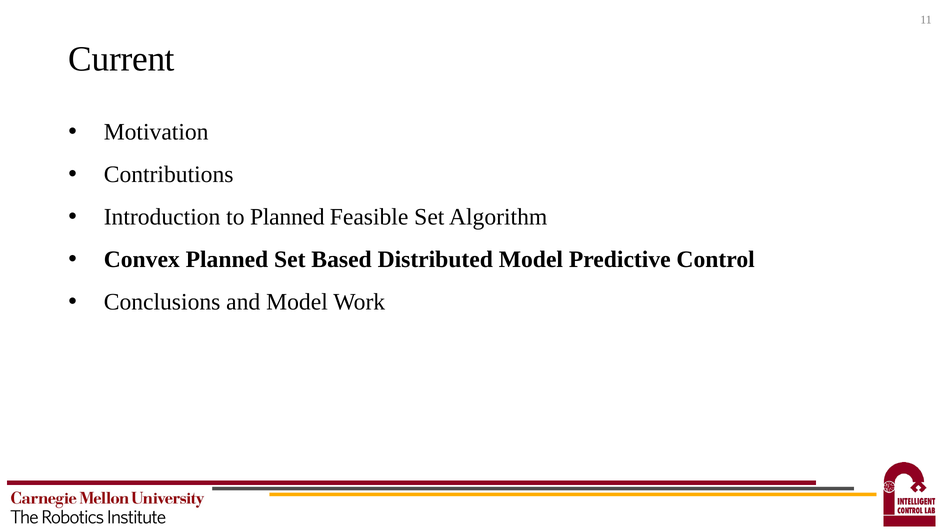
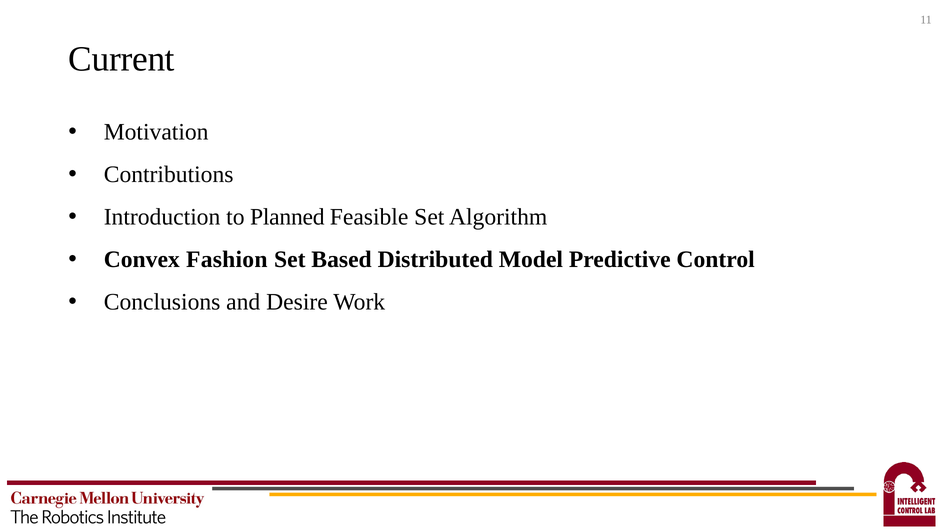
Convex Planned: Planned -> Fashion (227, 260)
and Model: Model -> Desire (297, 302)
